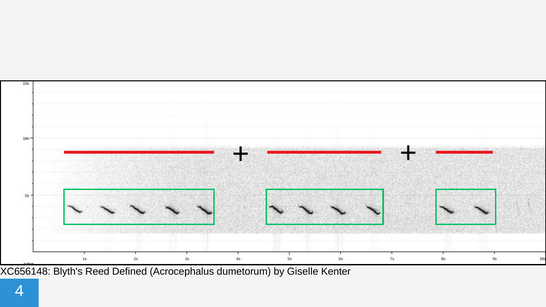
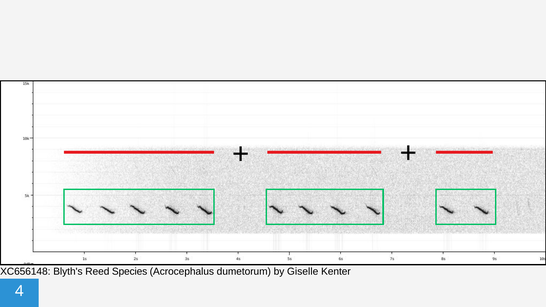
Defined: Defined -> Species (130, 272)
